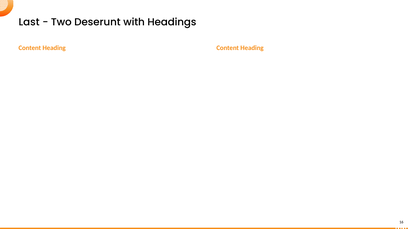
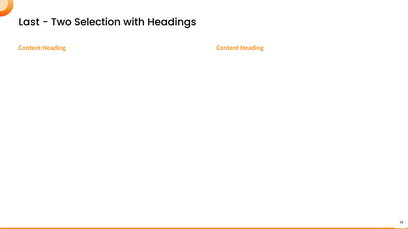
Deserunt: Deserunt -> Selection (97, 22)
